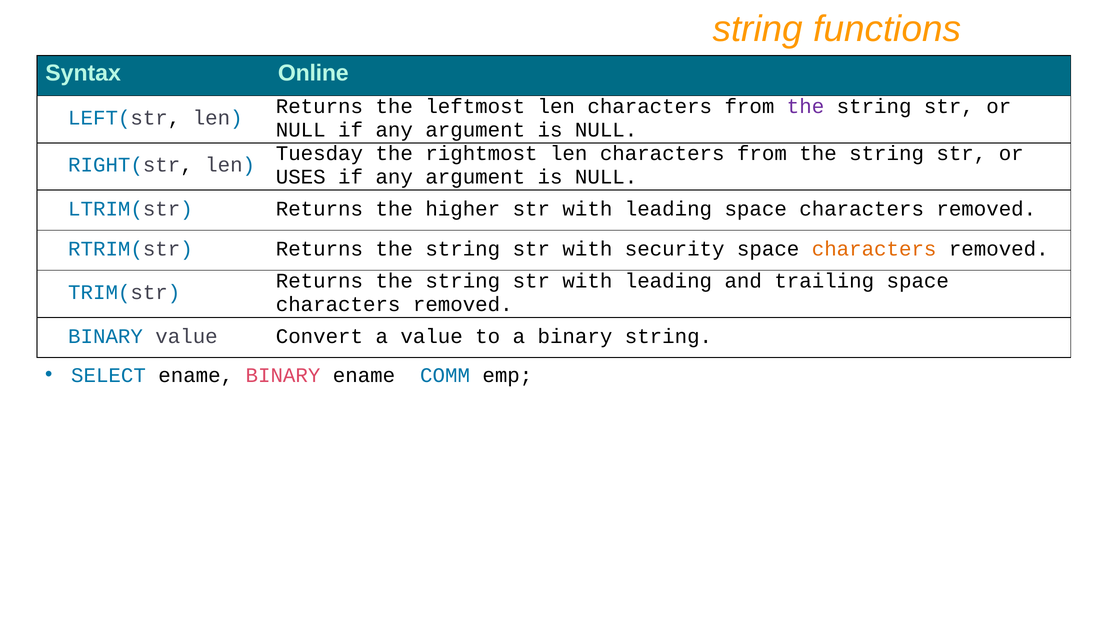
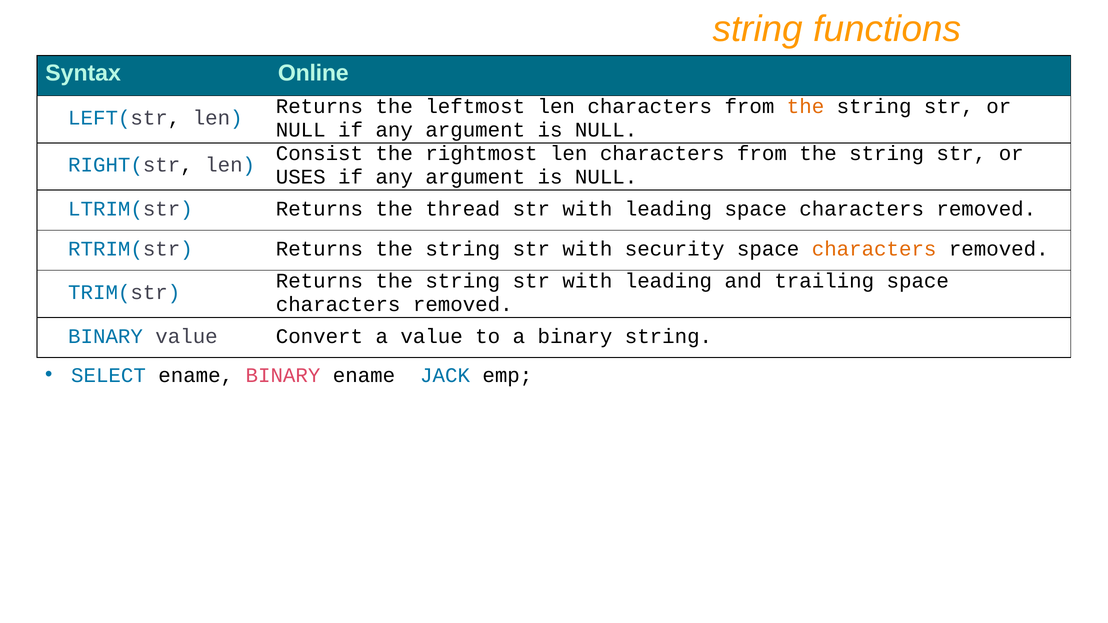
the colour: purple -> orange (806, 106)
Tuesday: Tuesday -> Consist (319, 153)
higher: higher -> thread (463, 209)
COMM: COMM -> JACK (445, 375)
